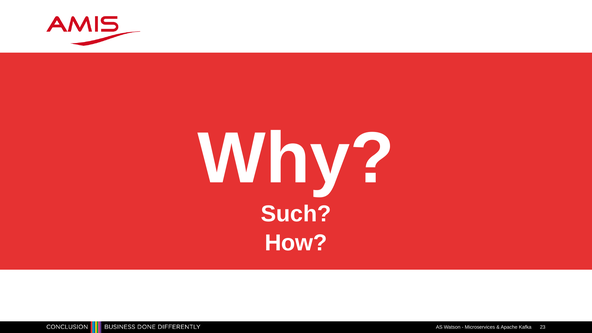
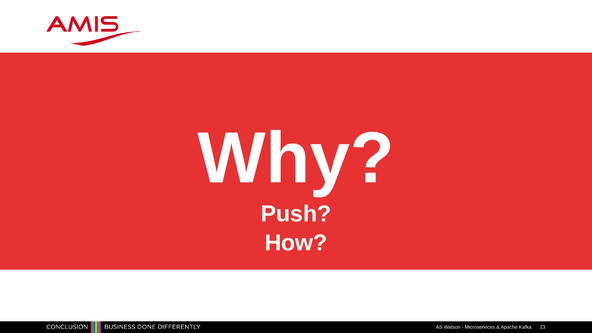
Such: Such -> Push (296, 214)
